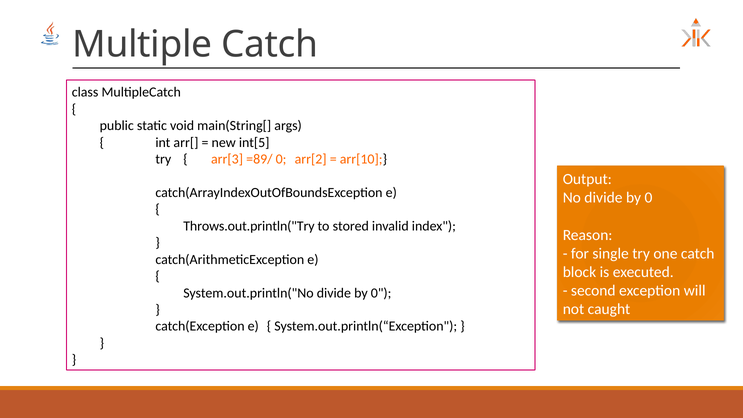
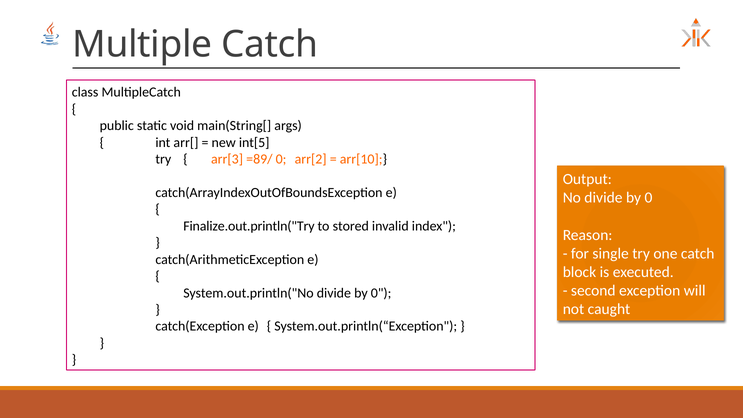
Throws.out.println("Try: Throws.out.println("Try -> Finalize.out.println("Try (249, 226)
